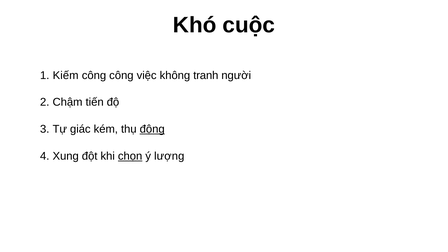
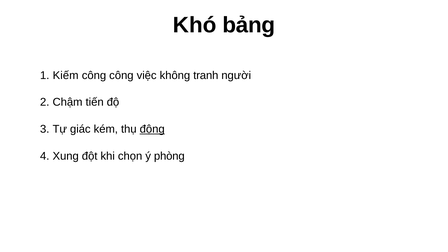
cuộc: cuộc -> bảng (249, 25)
chọn underline: present -> none (130, 156)
lượng: lượng -> phòng (169, 156)
